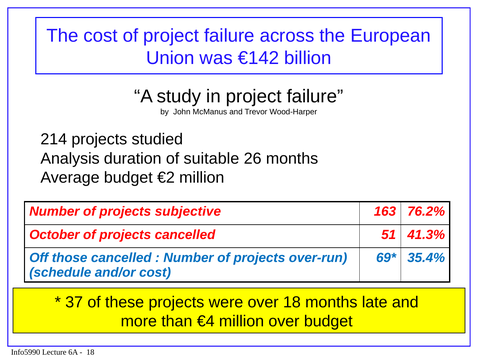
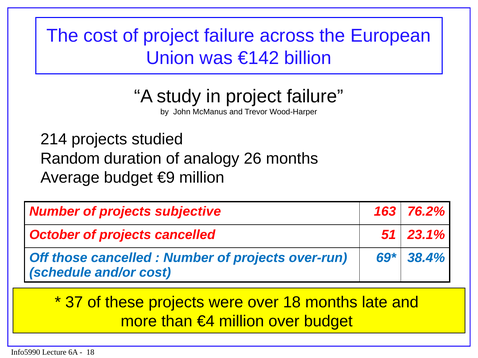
Analysis: Analysis -> Random (70, 159)
suitable: suitable -> analogy (211, 159)
€2: €2 -> €9 (166, 178)
41.3%: 41.3% -> 23.1% (426, 235)
35.4%: 35.4% -> 38.4% (426, 258)
